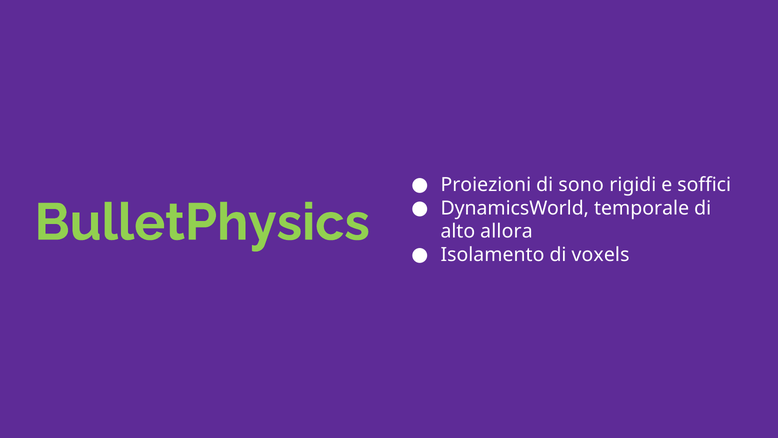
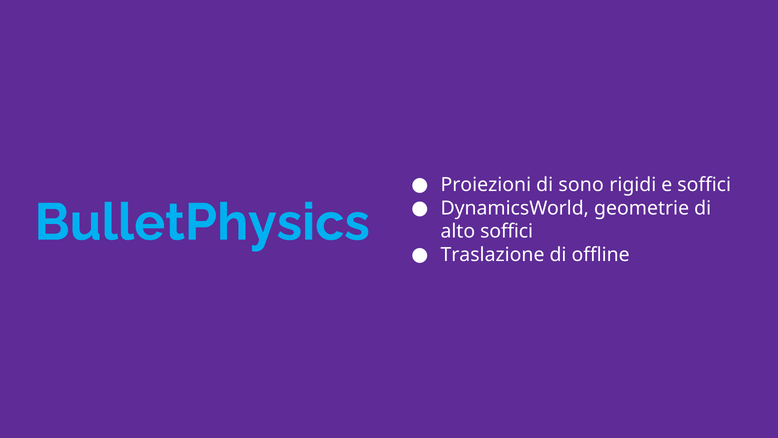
temporale: temporale -> geometrie (642, 208)
BulletPhysics colour: light green -> light blue (202, 222)
alto allora: allora -> soffici (507, 231)
Isolamento: Isolamento -> Traslazione (492, 255)
voxels: voxels -> offline (601, 255)
